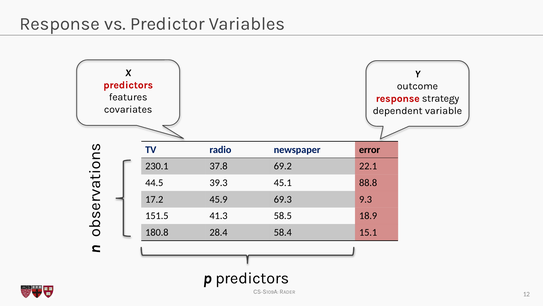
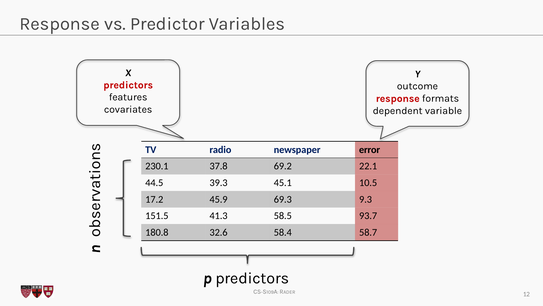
strategy: strategy -> formats (441, 98)
88.8: 88.8 -> 10.5 (368, 182)
18.9: 18.9 -> 93.7 (368, 216)
28.4: 28.4 -> 32.6 (219, 232)
15.1: 15.1 -> 58.7 (368, 232)
